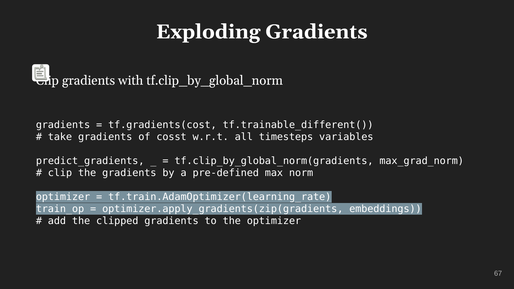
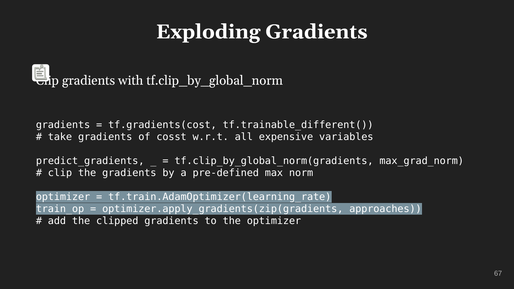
timesteps: timesteps -> expensive (286, 137)
embeddings: embeddings -> approaches (385, 209)
